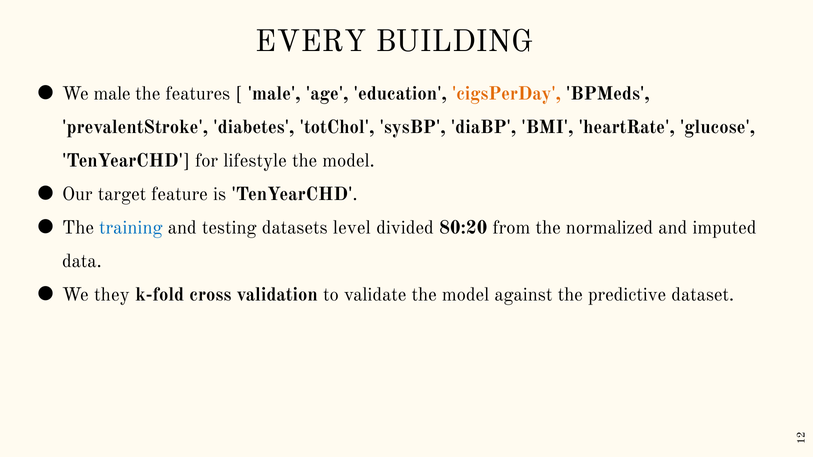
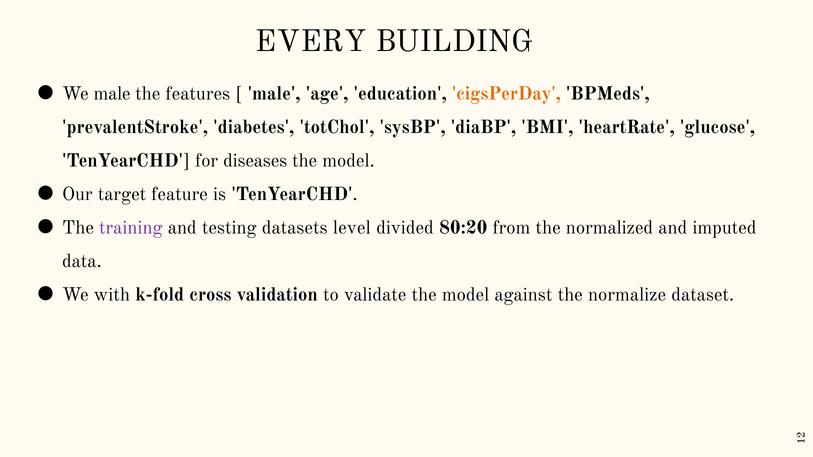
lifestyle: lifestyle -> diseases (255, 161)
training colour: blue -> purple (131, 228)
they: they -> with (112, 295)
predictive: predictive -> normalize (627, 295)
